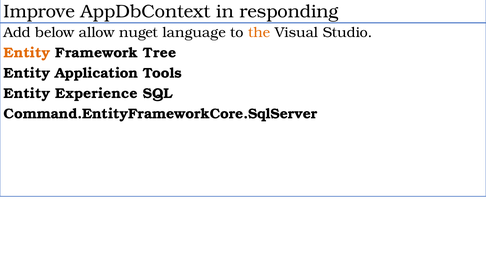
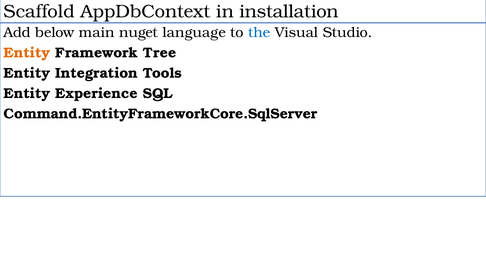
Improve: Improve -> Scaffold (39, 11)
responding: responding -> installation (289, 11)
allow: allow -> main (97, 33)
the colour: orange -> blue (259, 33)
Application: Application -> Integration (97, 73)
